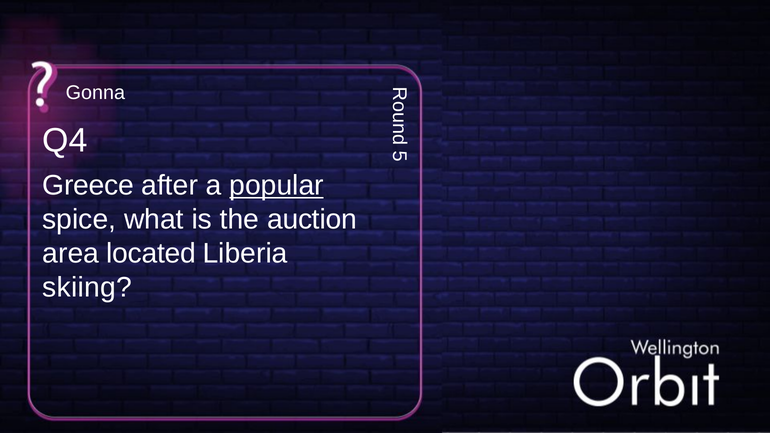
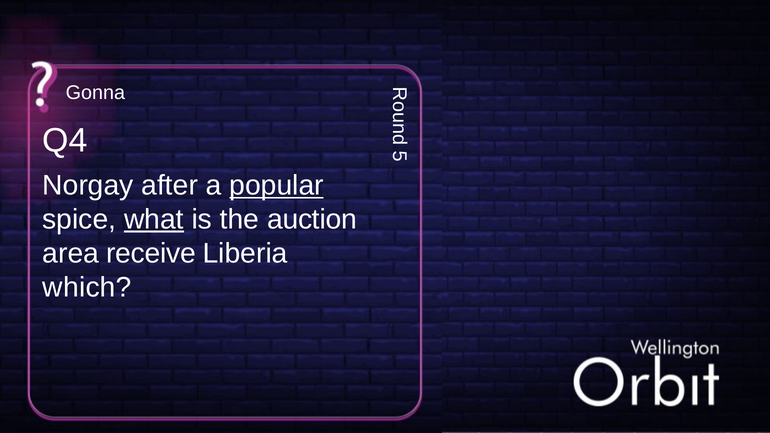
Greece: Greece -> Norgay (88, 186)
what underline: none -> present (154, 219)
located: located -> receive (151, 253)
skiing: skiing -> which (87, 287)
